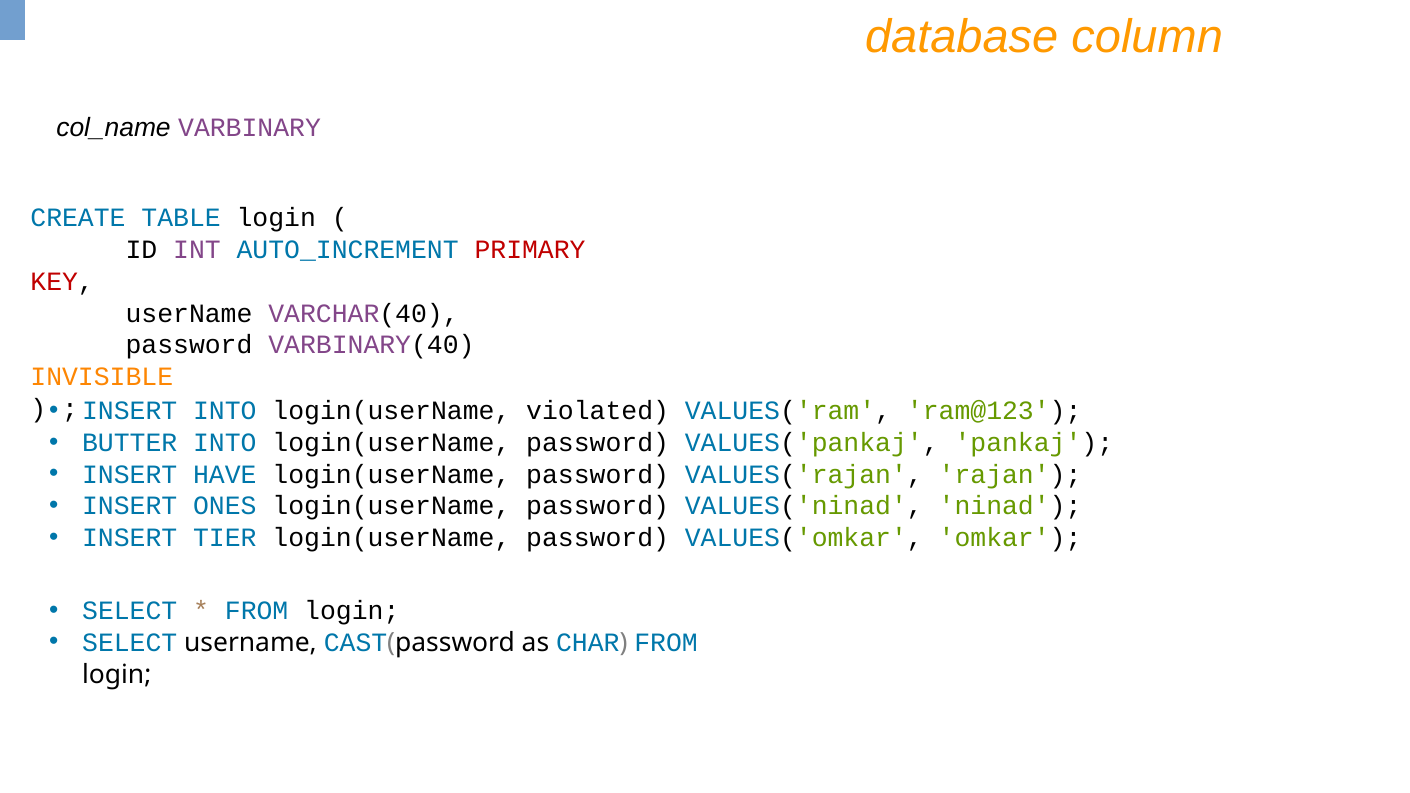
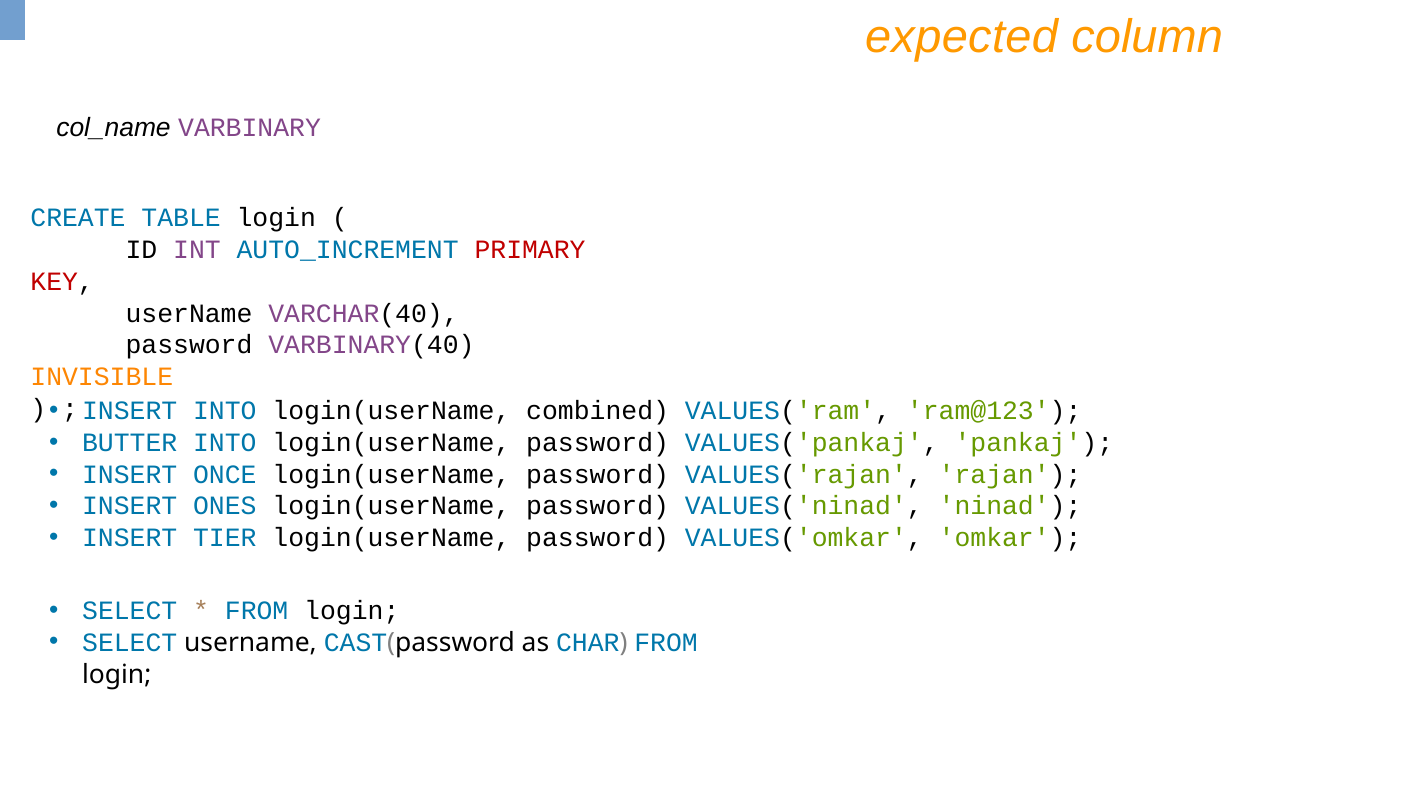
database: database -> expected (961, 37)
violated: violated -> combined (598, 411)
HAVE: HAVE -> ONCE (225, 475)
